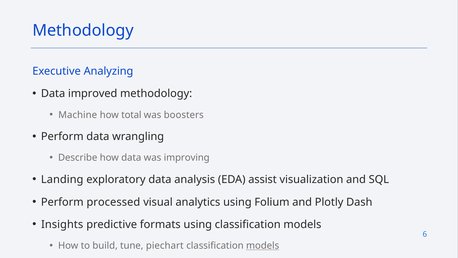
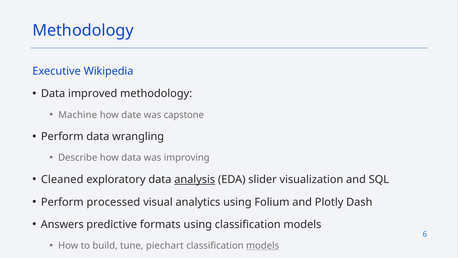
Analyzing: Analyzing -> Wikipedia (109, 71)
total: total -> date (131, 115)
boosters: boosters -> capstone (184, 115)
Landing: Landing -> Cleaned (62, 179)
analysis underline: none -> present (195, 179)
assist: assist -> slider (262, 179)
Insights: Insights -> Answers (62, 224)
